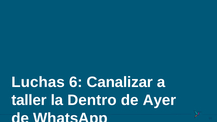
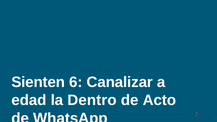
Luchas: Luchas -> Sienten (38, 82)
taller: taller -> edad (29, 100)
Ayer: Ayer -> Acto (159, 100)
